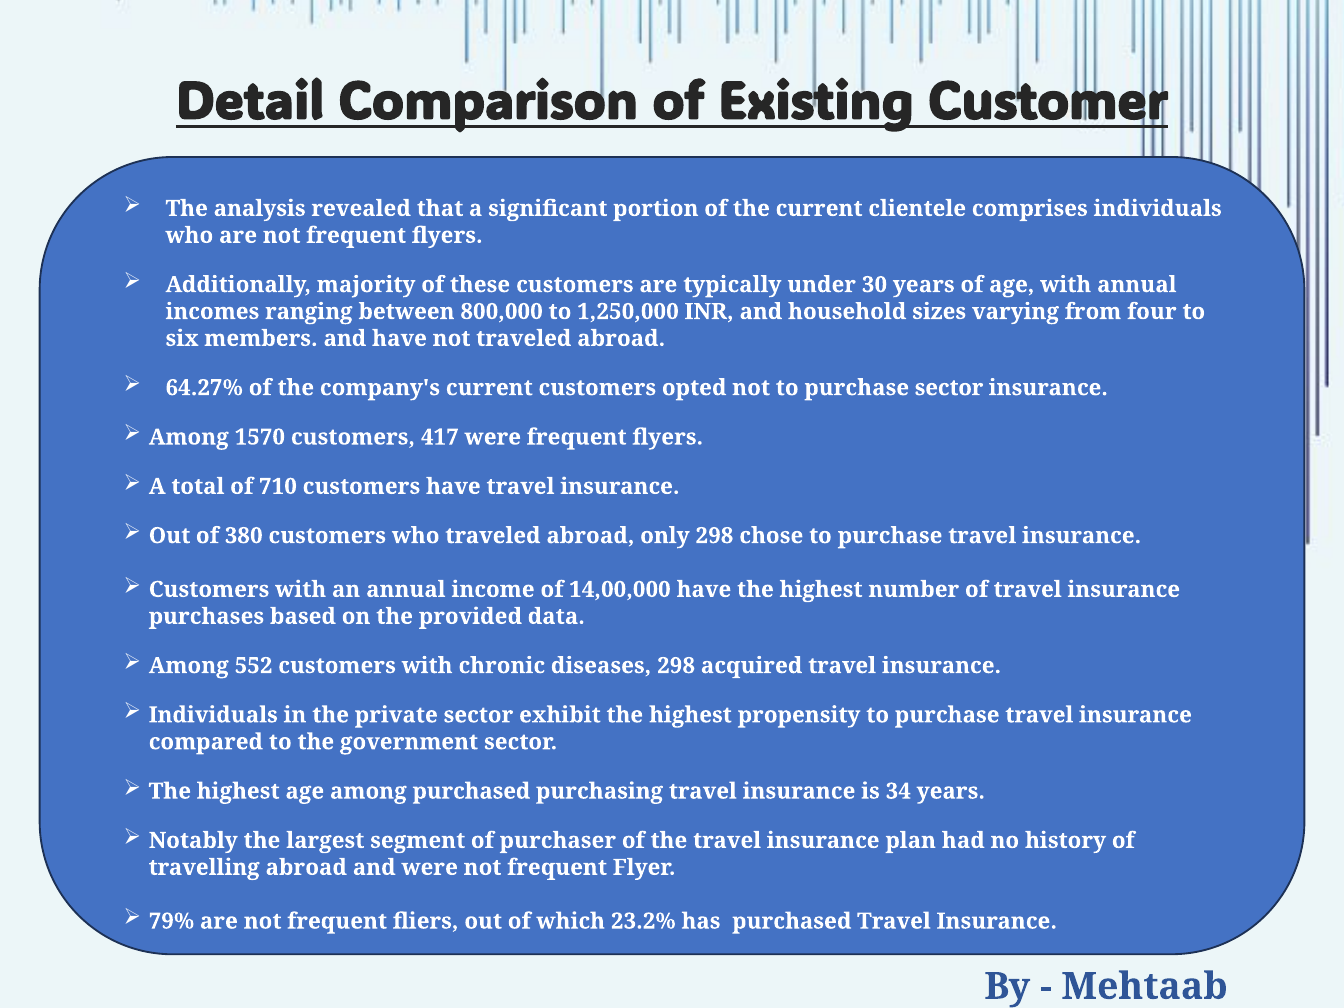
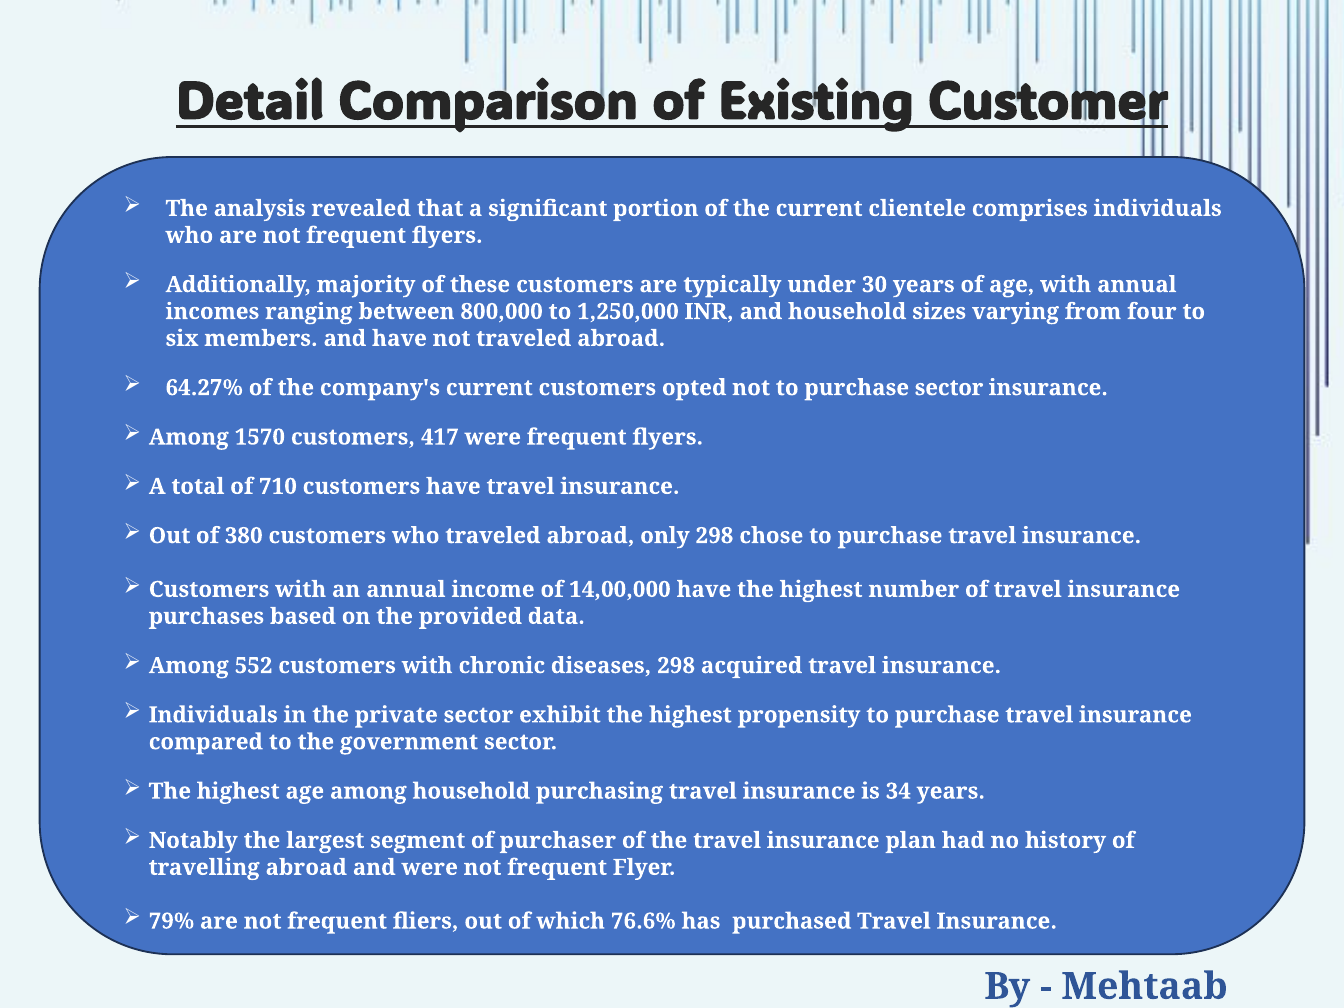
among purchased: purchased -> household (471, 791)
23.2%: 23.2% -> 76.6% (643, 921)
